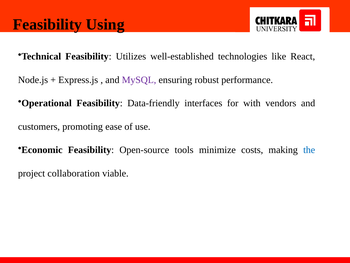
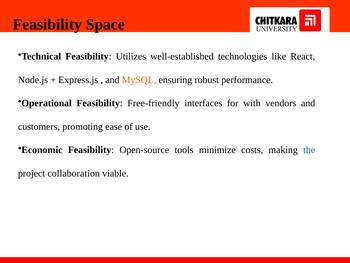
Using: Using -> Space (105, 25)
MySQL colour: purple -> orange (139, 80)
Data-friendly: Data-friendly -> Free-friendly (153, 103)
